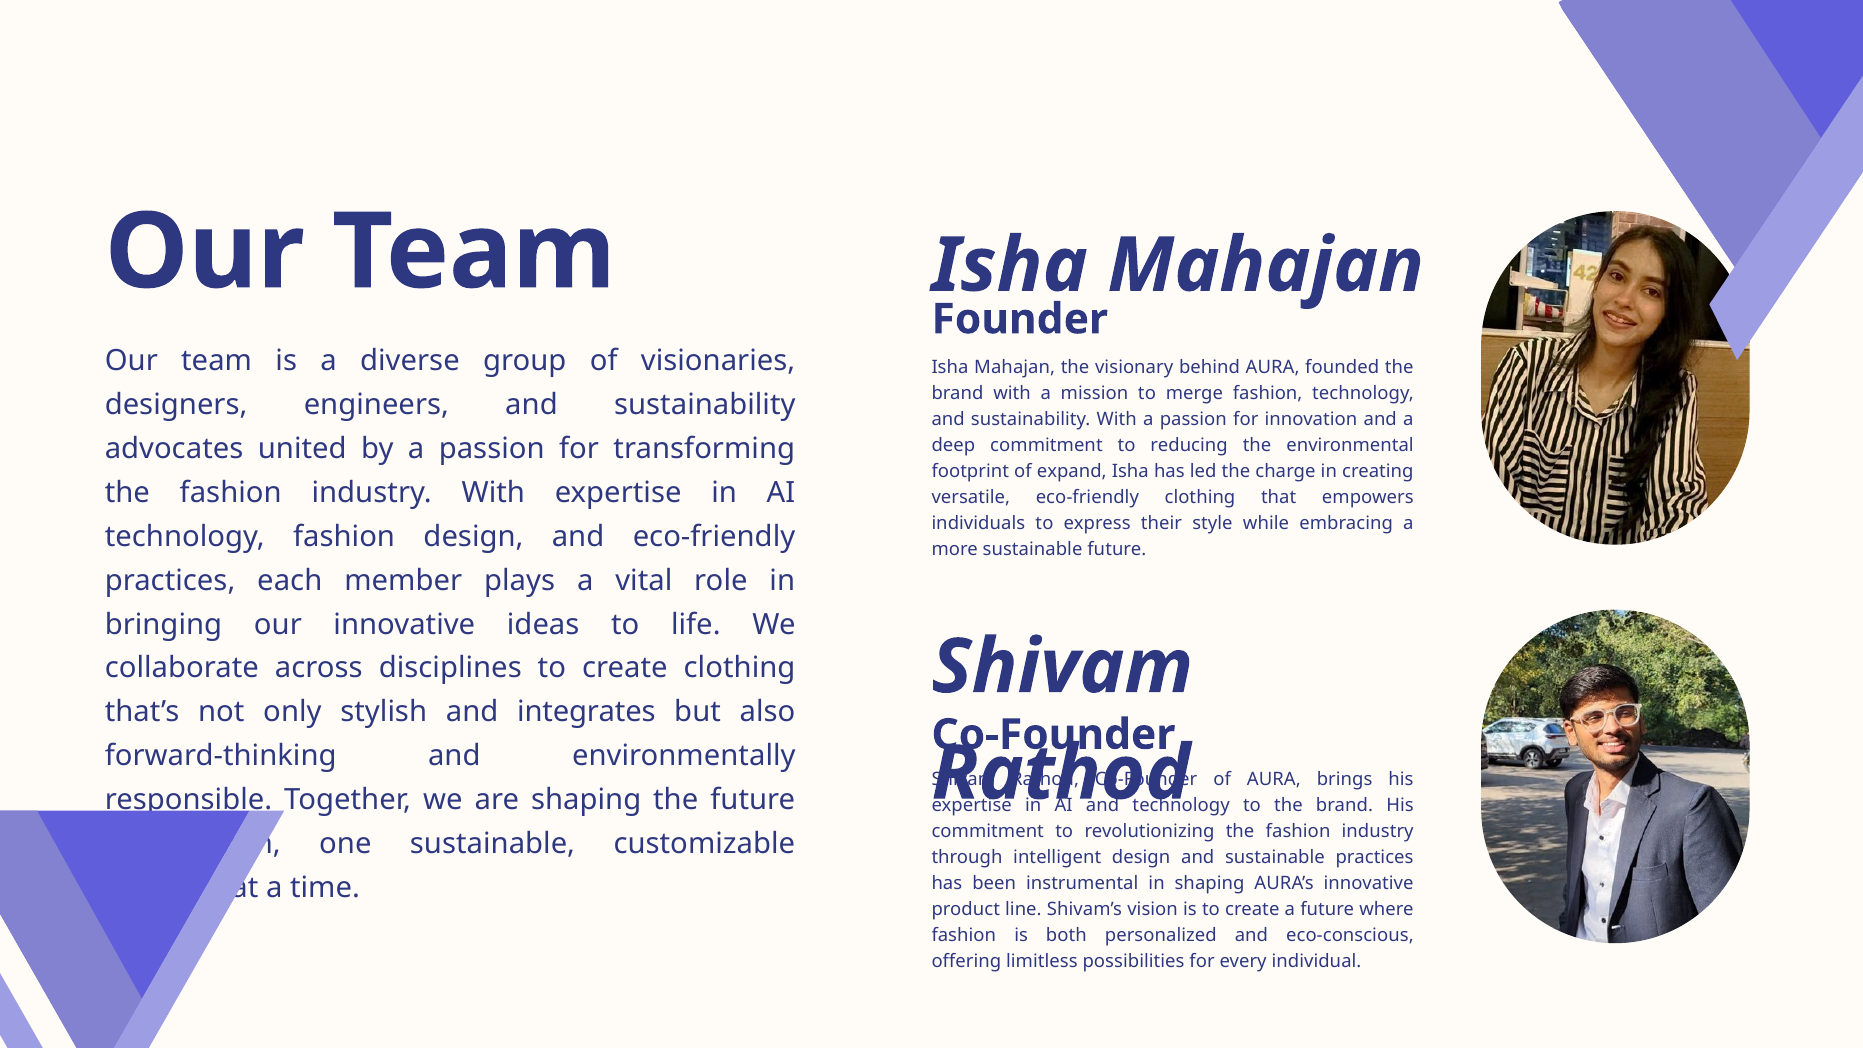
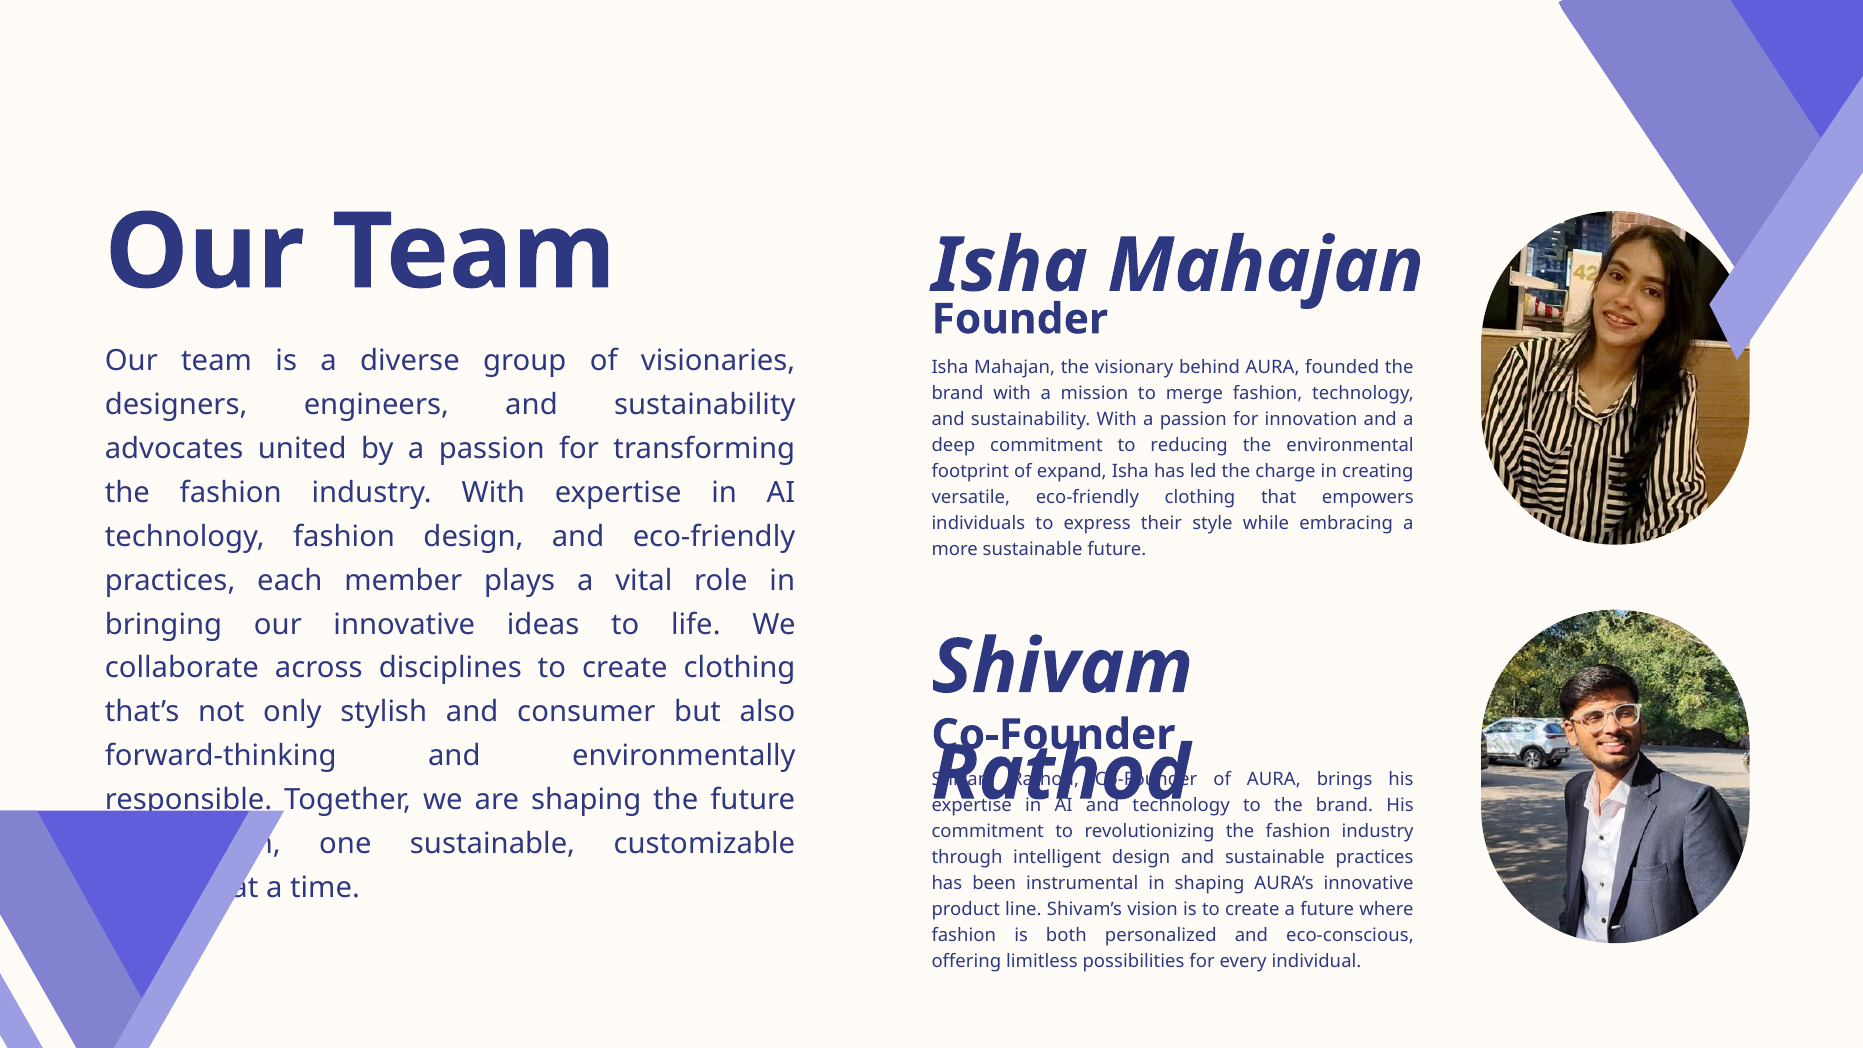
integrates: integrates -> consumer (586, 712)
